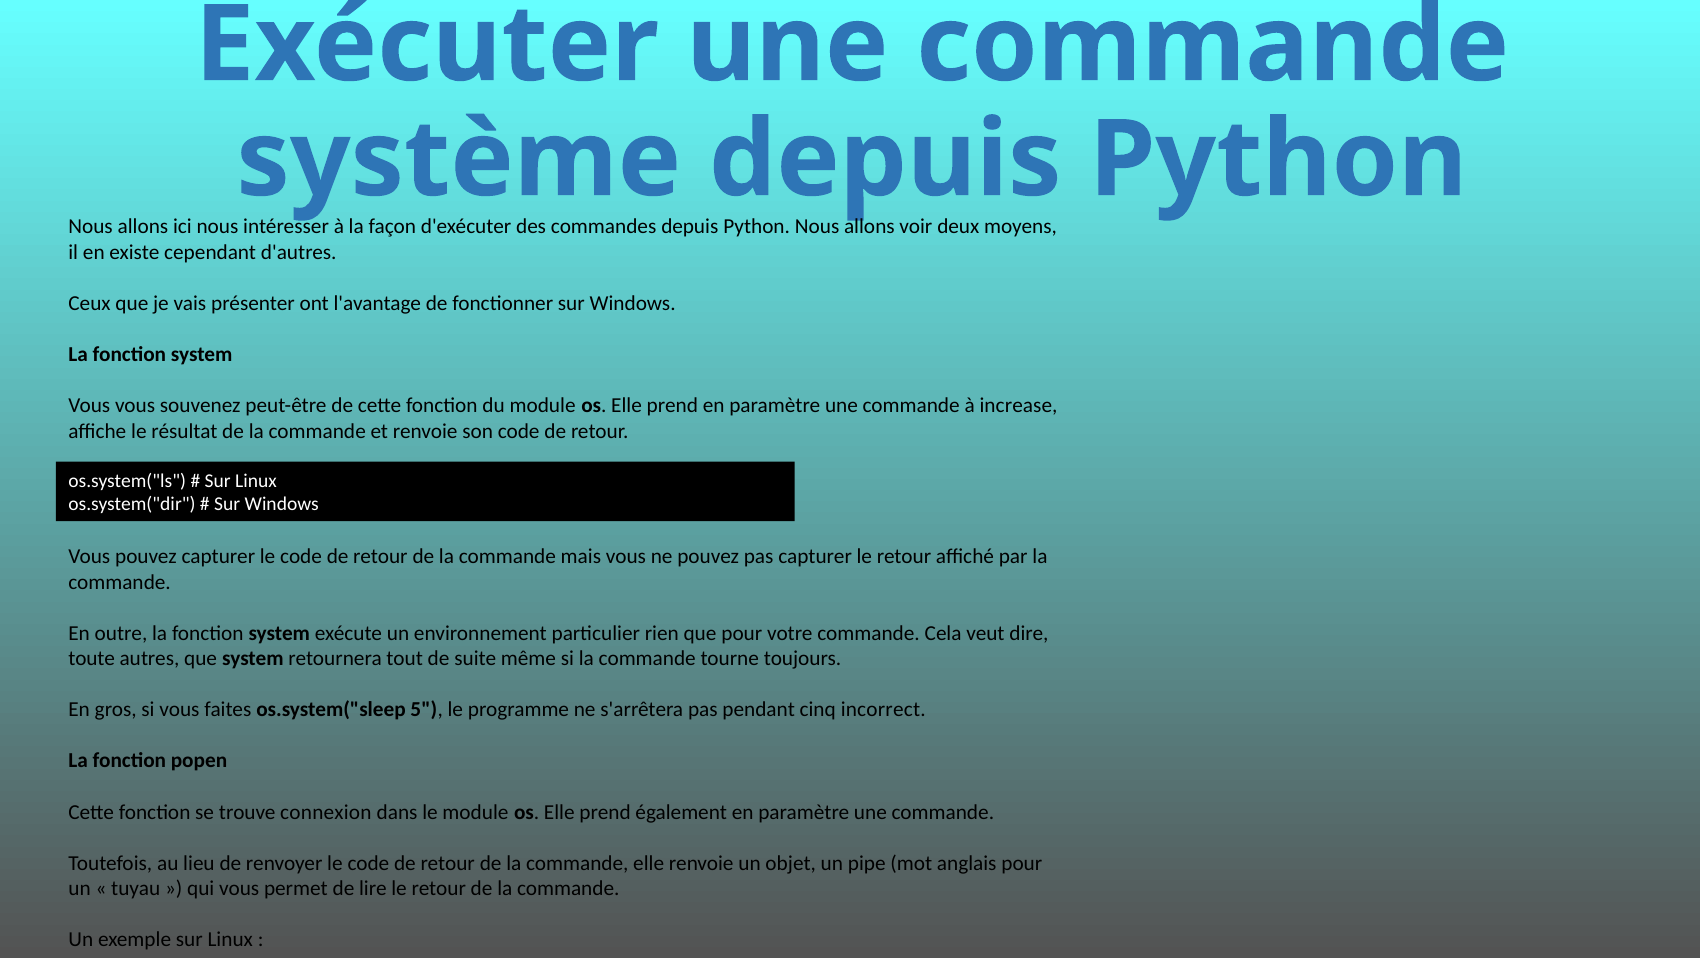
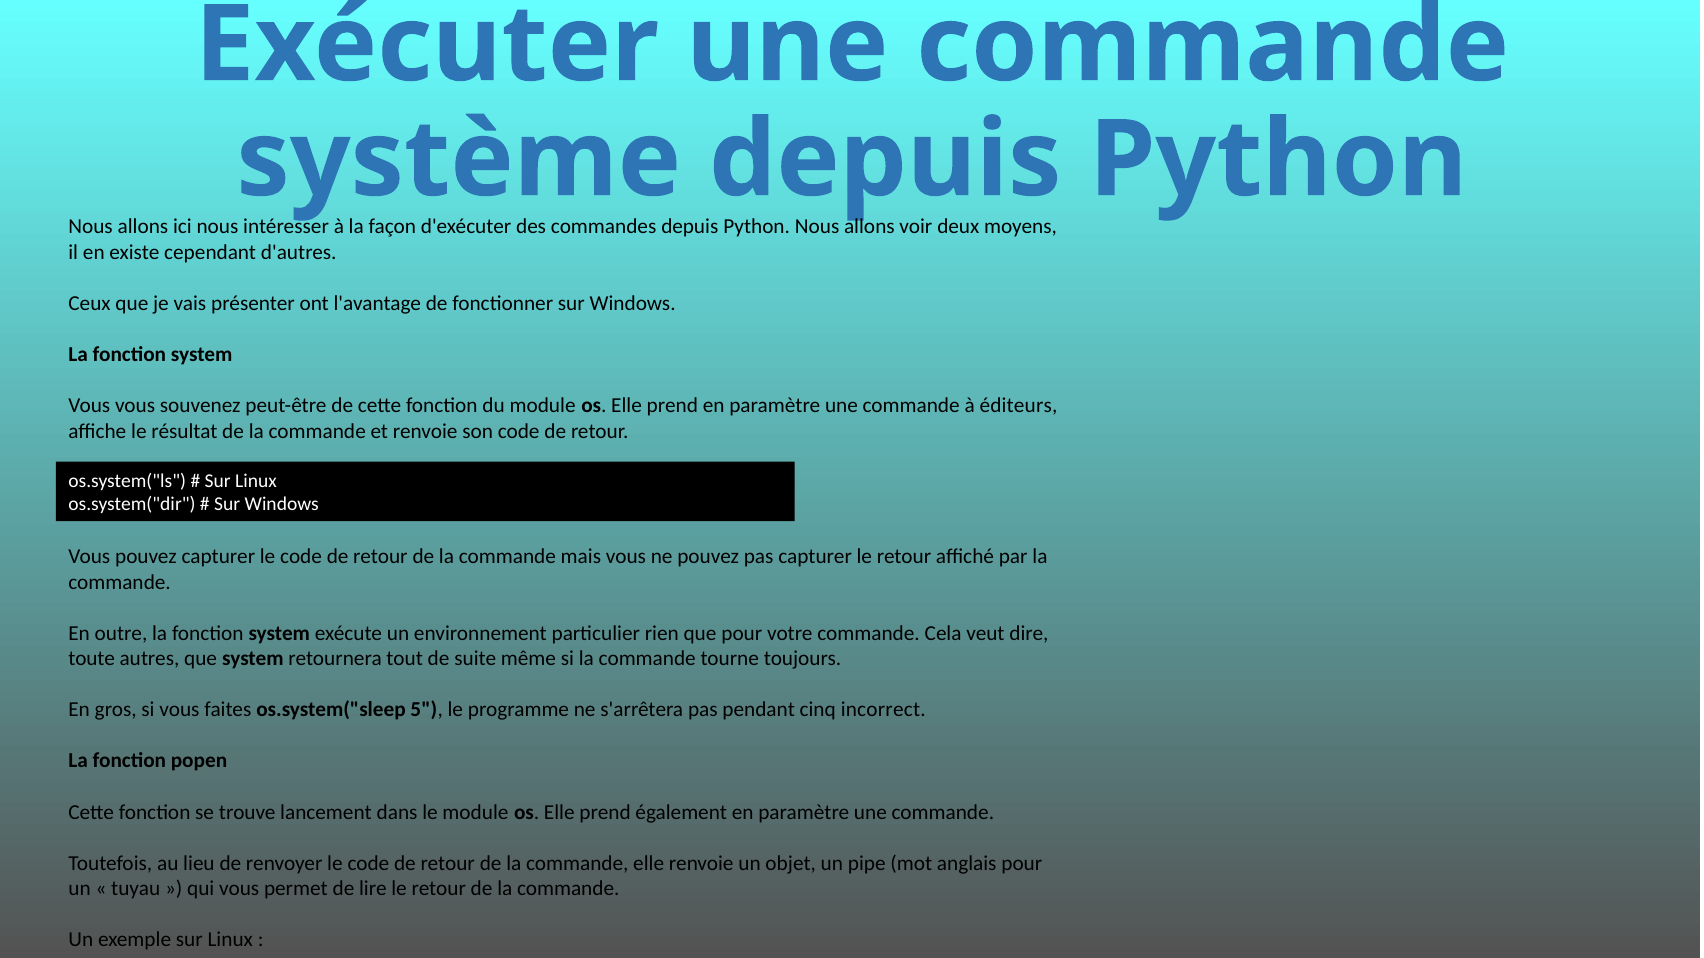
increase: increase -> éditeurs (1018, 406)
connexion: connexion -> lancement (326, 812)
